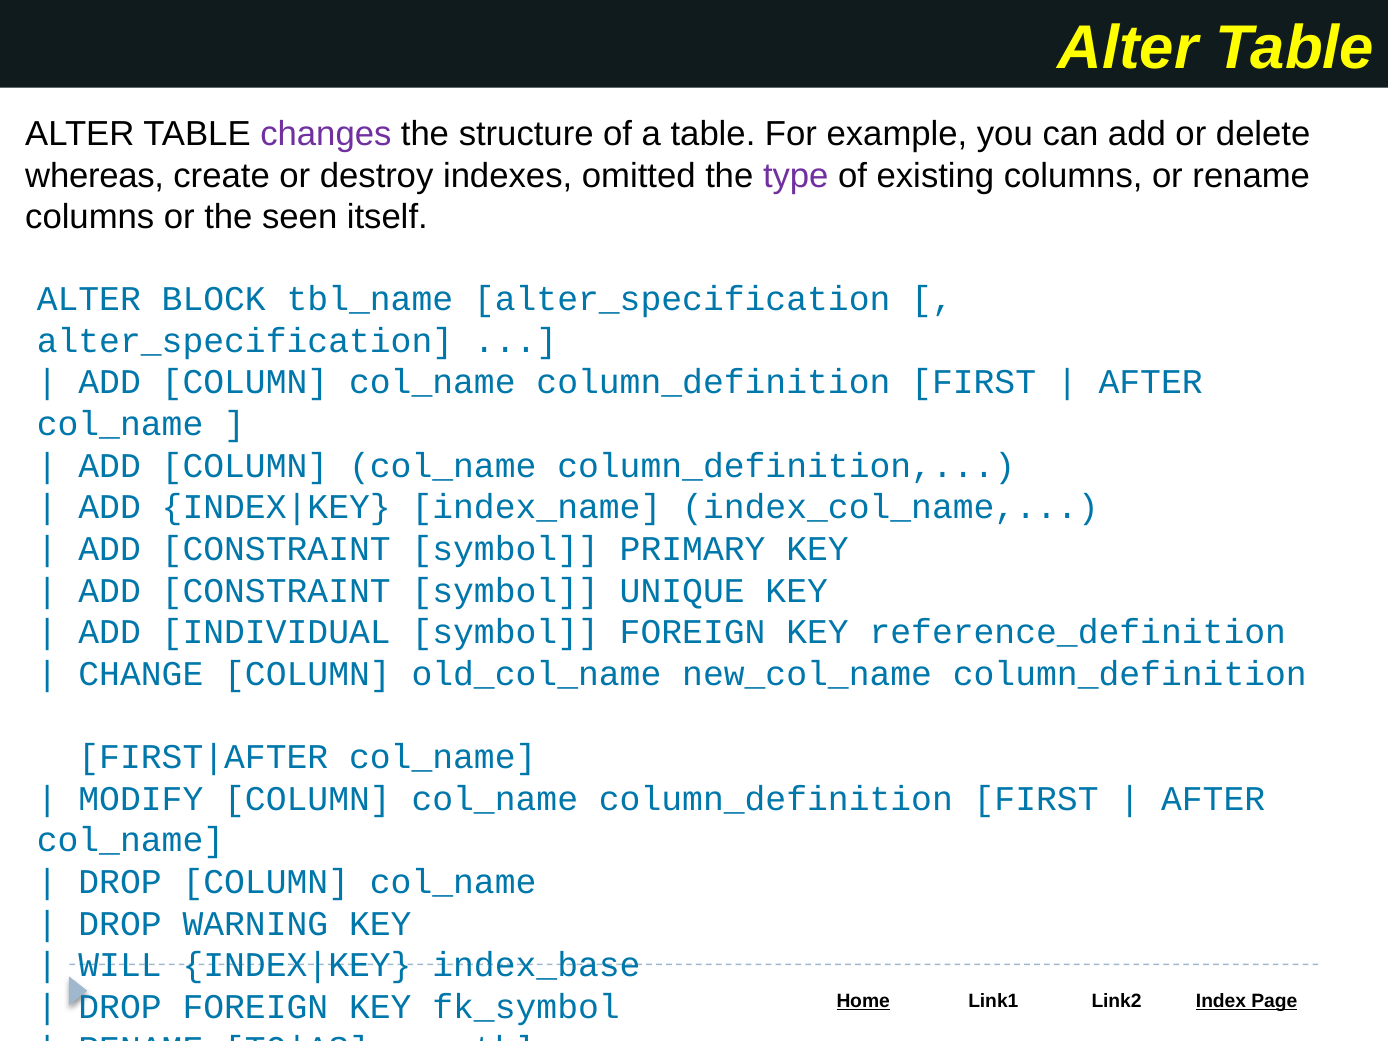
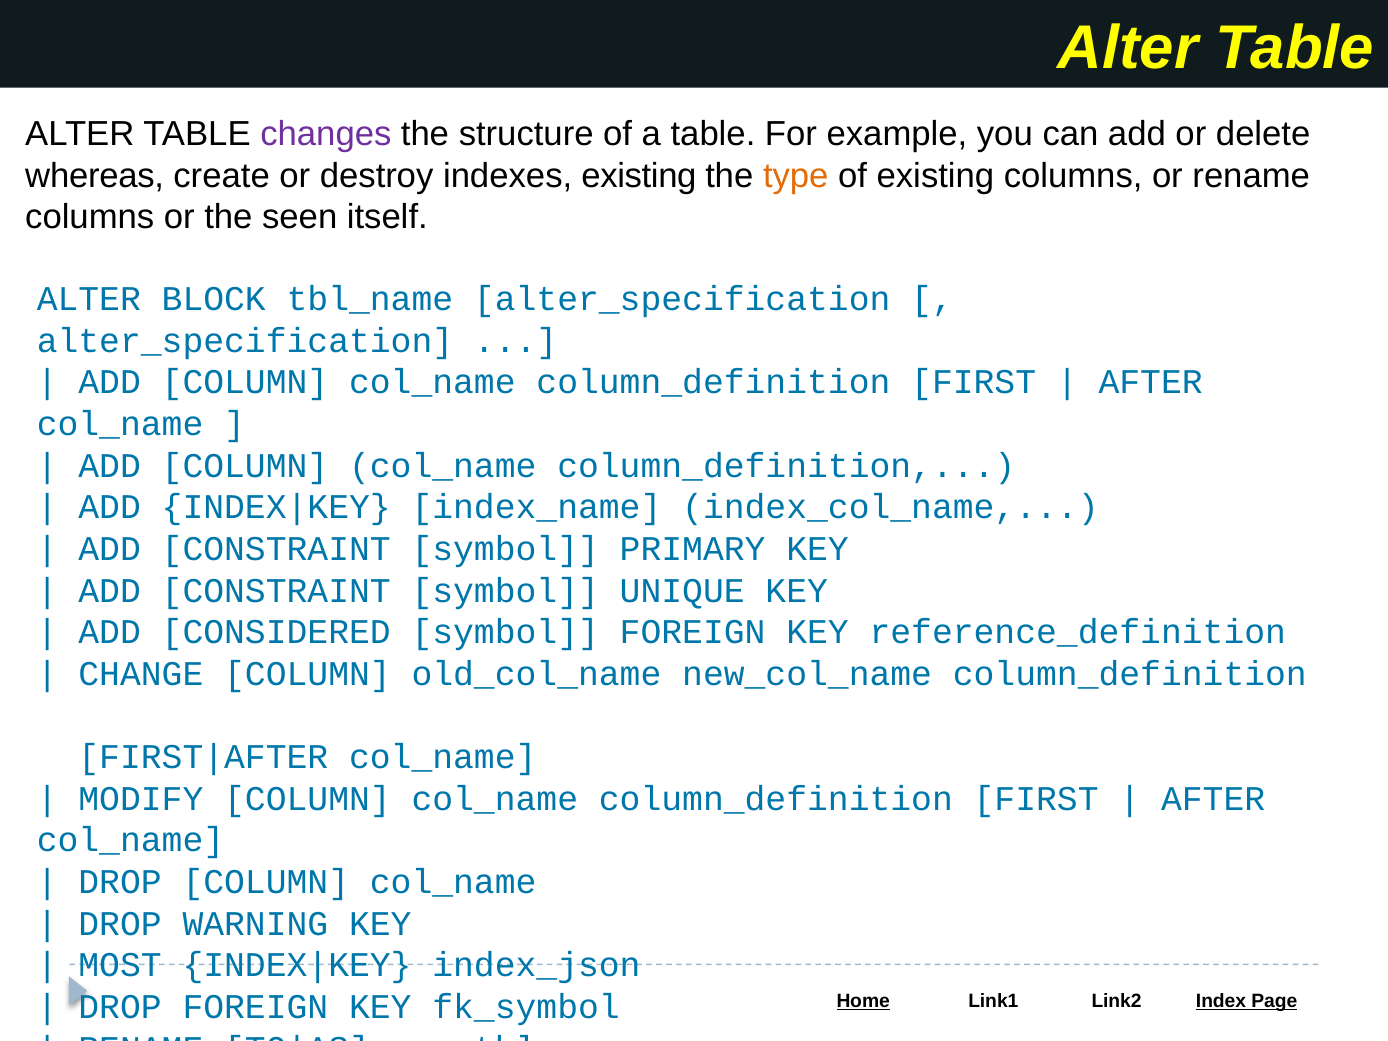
indexes omitted: omitted -> existing (639, 176)
type colour: purple -> orange (796, 176)
INDIVIDUAL: INDIVIDUAL -> CONSIDERED (276, 632)
WILL: WILL -> MOST (120, 965)
index_base: index_base -> index_json (536, 965)
